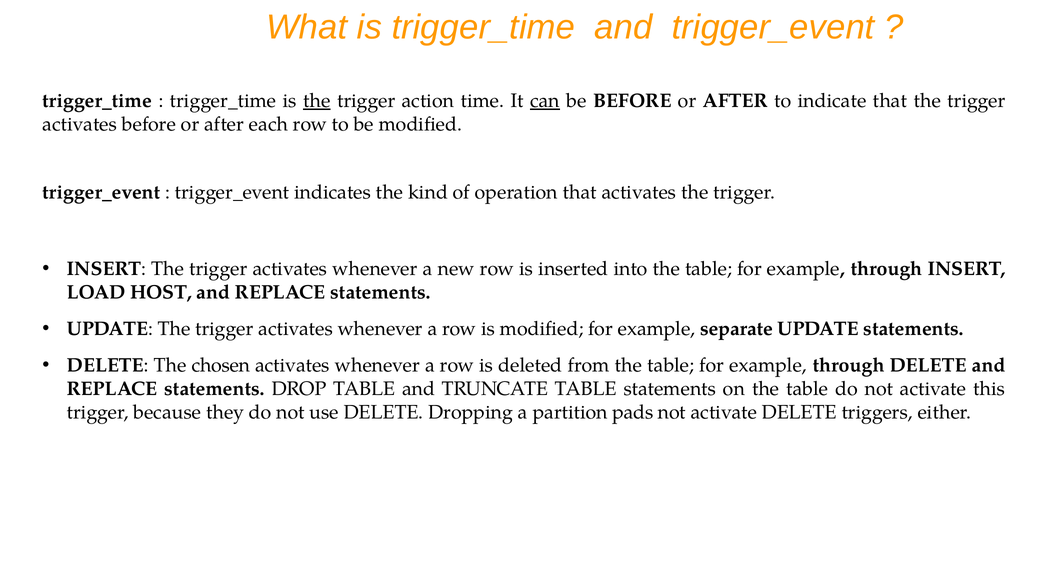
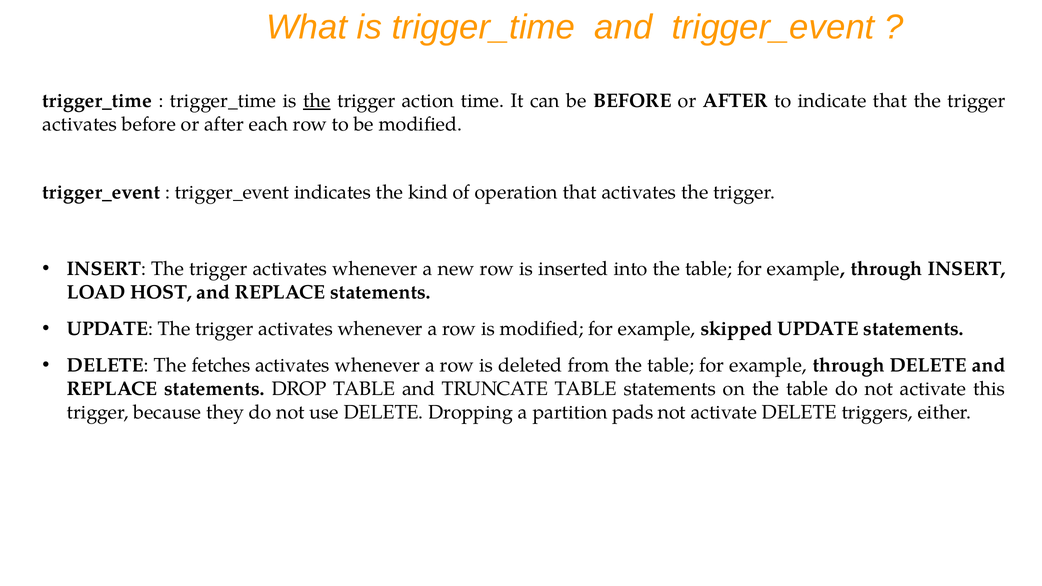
can underline: present -> none (545, 101)
separate: separate -> skipped (737, 329)
chosen: chosen -> fetches (221, 366)
